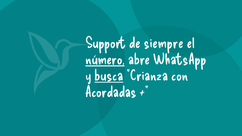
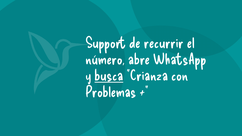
siempre: siempre -> recurrir (164, 43)
número underline: present -> none (105, 59)
Acordadas: Acordadas -> Problemas (111, 92)
